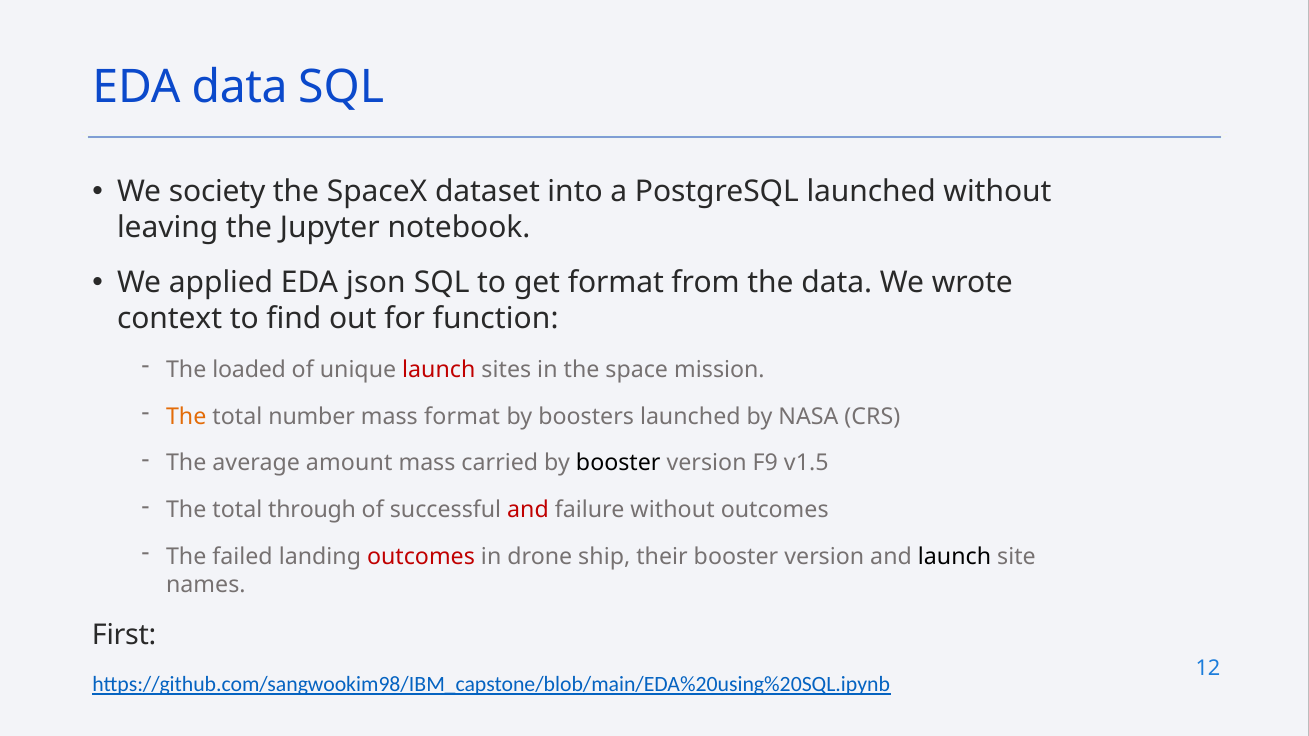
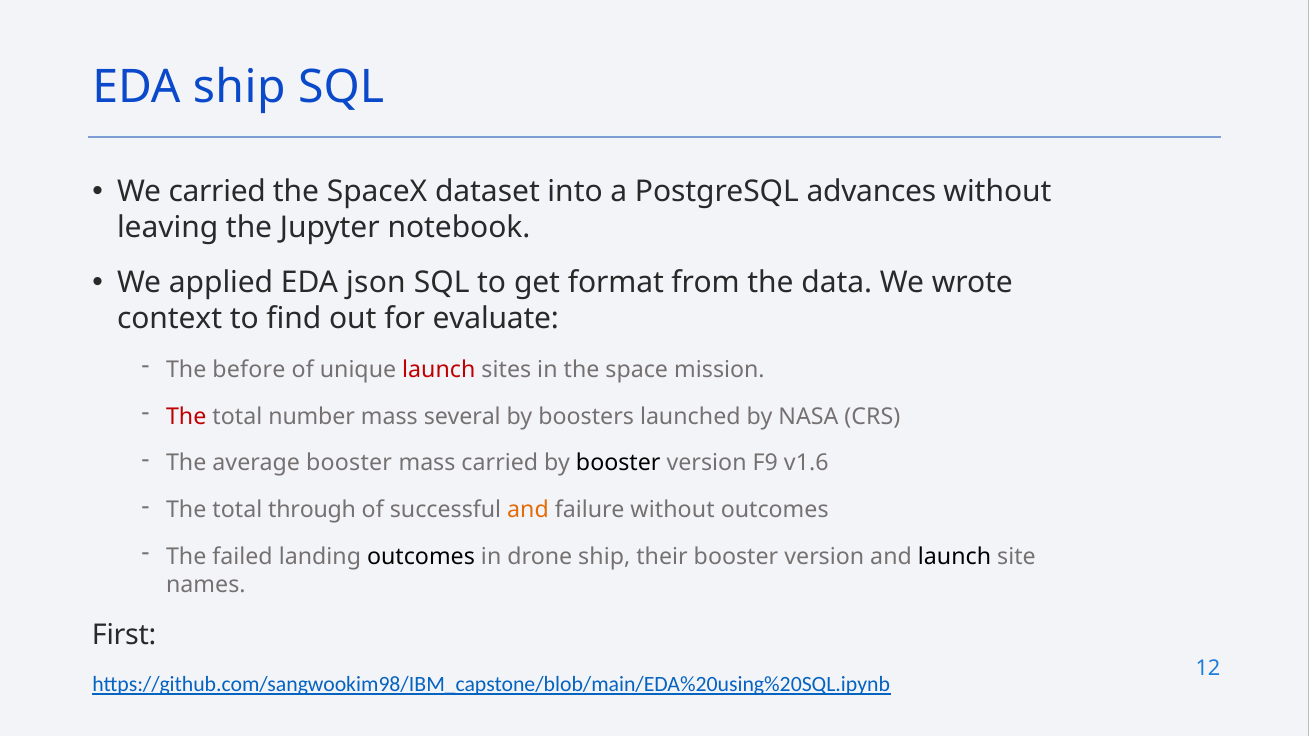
EDA data: data -> ship (239, 87)
We society: society -> carried (217, 192)
PostgreSQL launched: launched -> advances (871, 192)
function: function -> evaluate (496, 319)
loaded: loaded -> before (249, 370)
The colour: orange -> red (186, 417)
mass format: format -> several (462, 417)
average amount: amount -> booster (349, 463)
v1.5: v1.5 -> v1.6 (806, 463)
and colour: red -> orange (528, 510)
outcomes colour: red -> black (421, 557)
